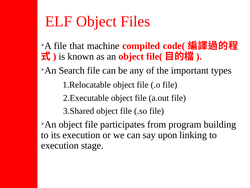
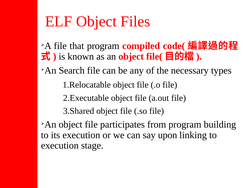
that machine: machine -> program (103, 46)
important: important -> necessary (190, 70)
